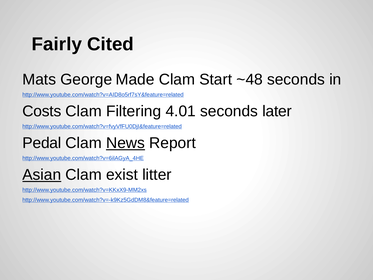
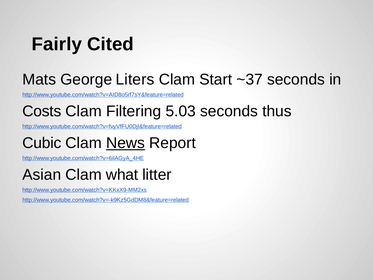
Made: Made -> Liters (135, 79)
~48: ~48 -> ~37 (250, 79)
4.01: 4.01 -> 5.03 (181, 111)
later: later -> thus (277, 111)
Pedal: Pedal -> Cubic (42, 143)
Asian underline: present -> none (42, 175)
exist: exist -> what (122, 175)
